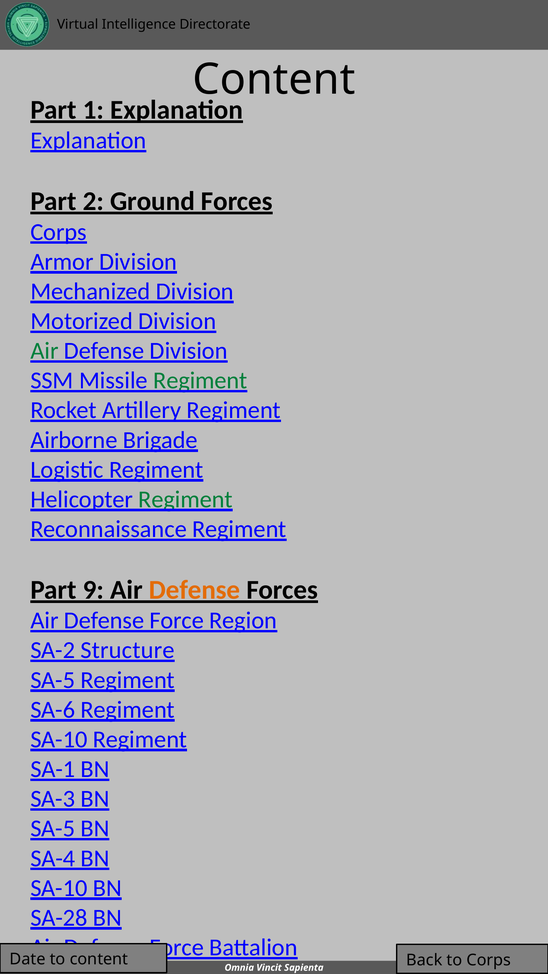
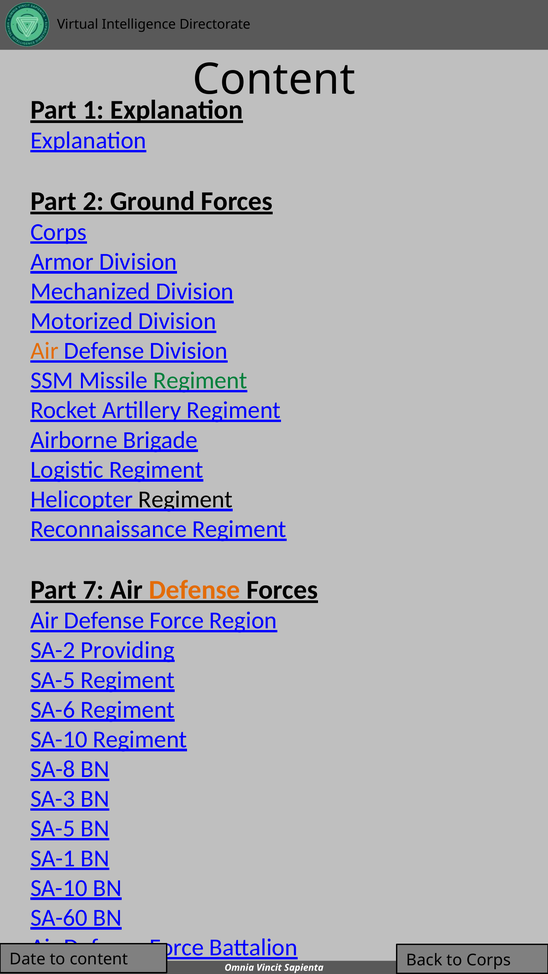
Air colour: green -> orange (44, 351)
Regiment colour: green -> black (186, 500)
9: 9 -> 7 (93, 590)
Structure: Structure -> Providing (128, 650)
SA-1: SA-1 -> SA-8 (53, 769)
SA-4: SA-4 -> SA-1 (53, 858)
SA-28: SA-28 -> SA-60 (59, 918)
